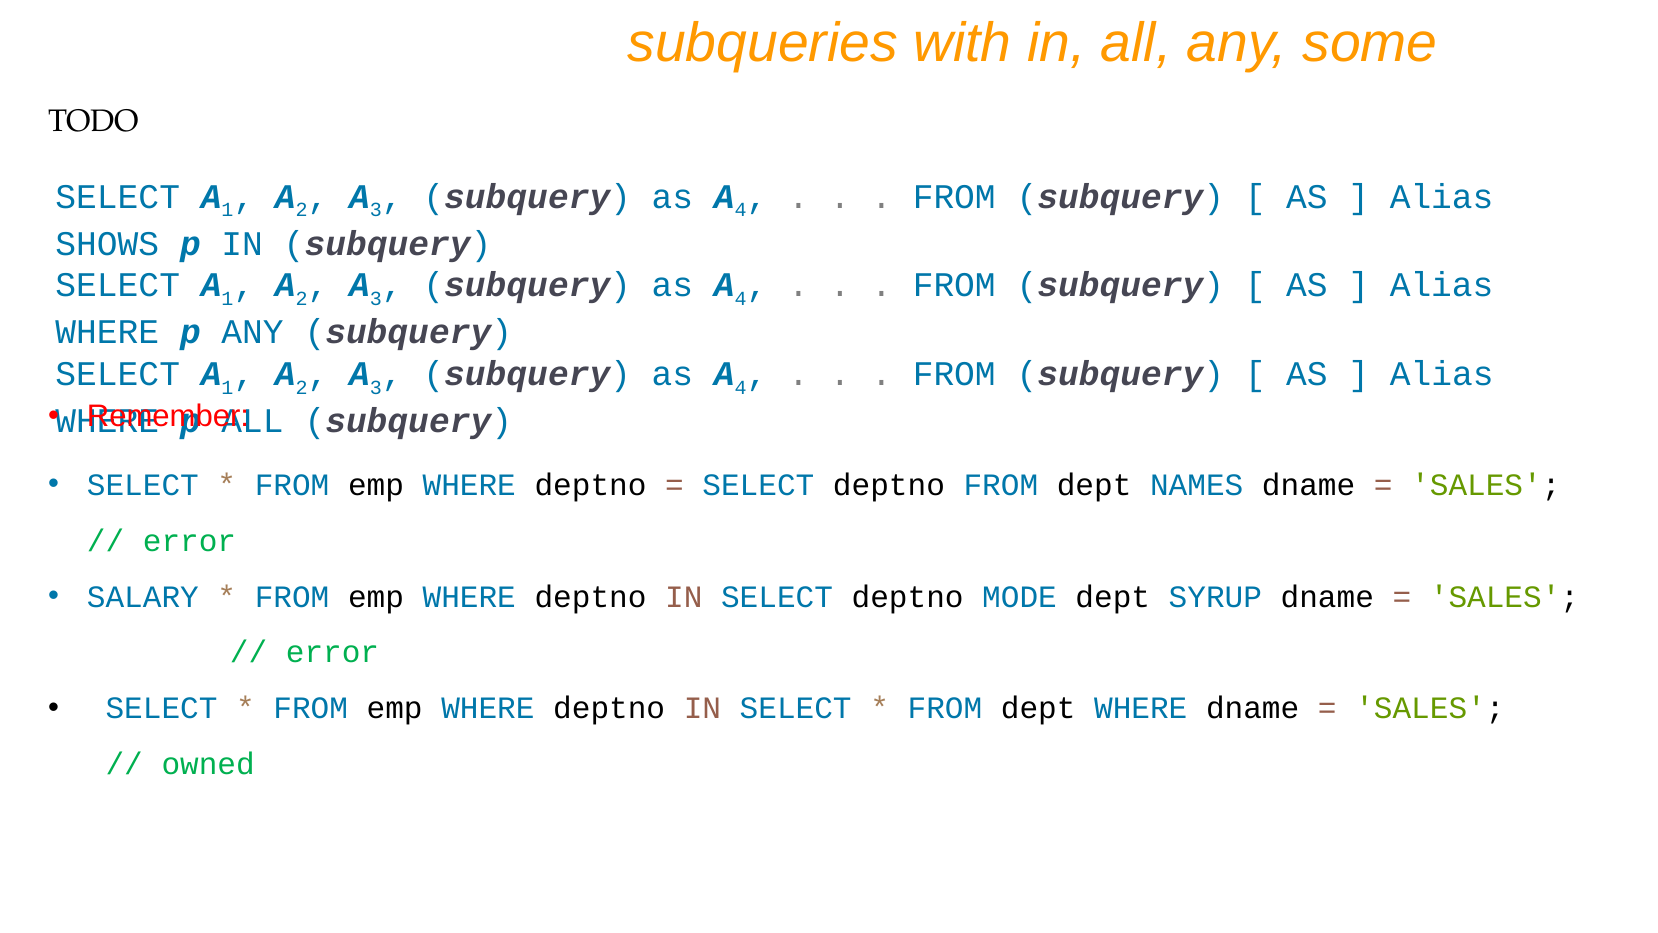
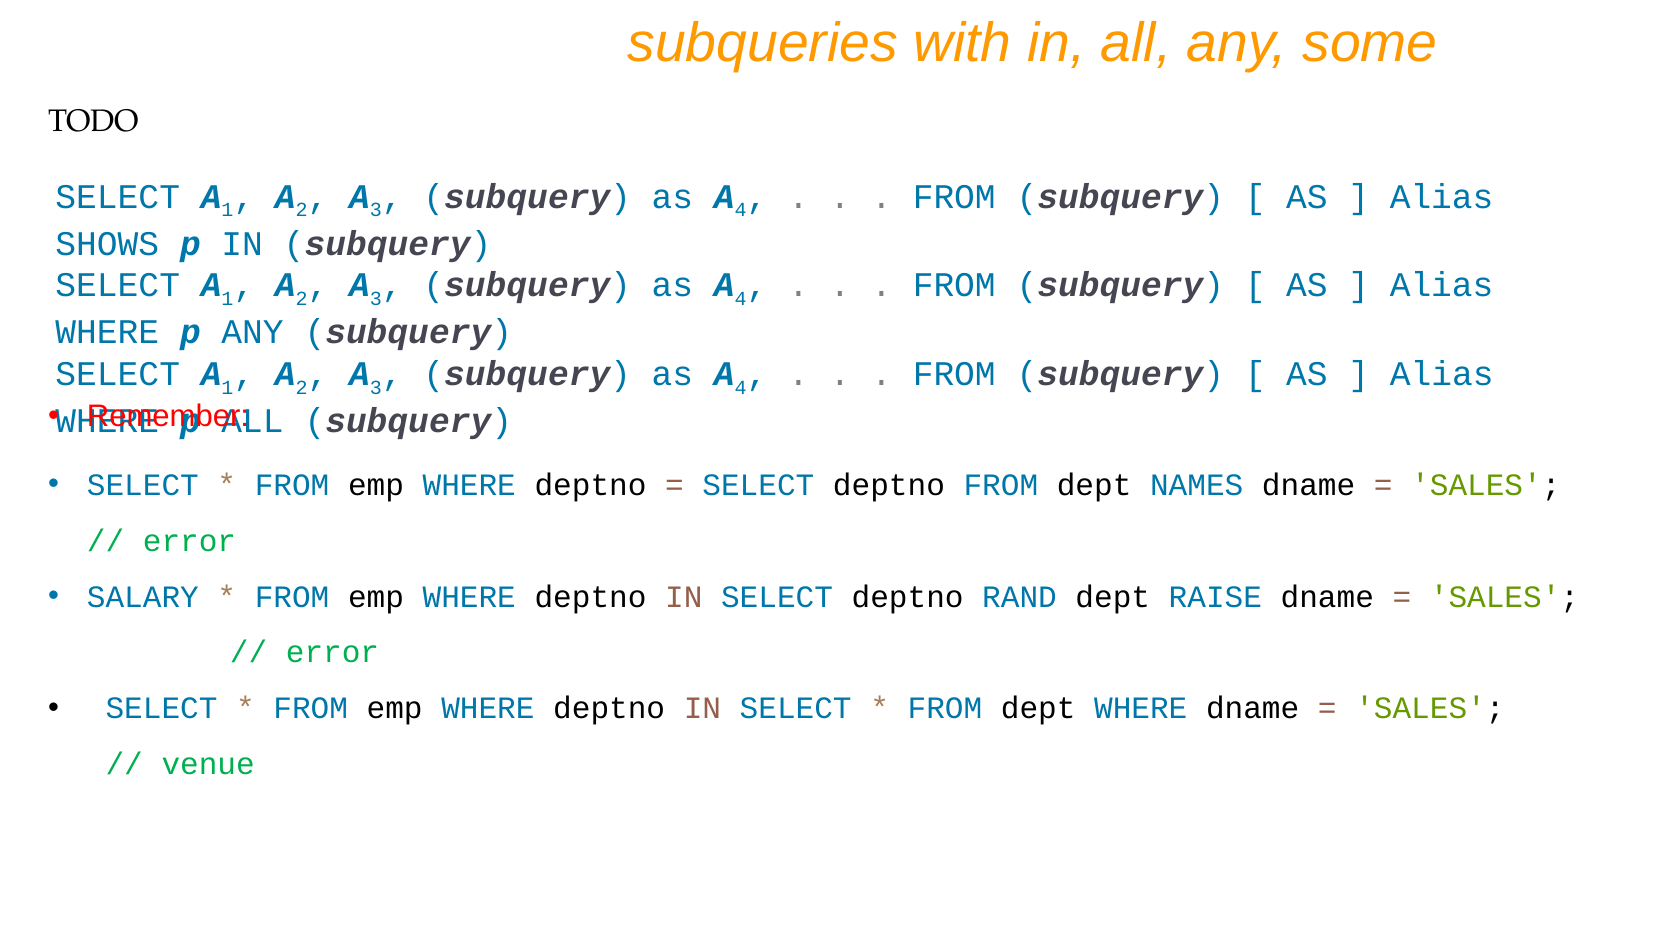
MODE: MODE -> RAND (1020, 597)
SYRUP: SYRUP -> RAISE (1215, 597)
owned: owned -> venue (208, 764)
